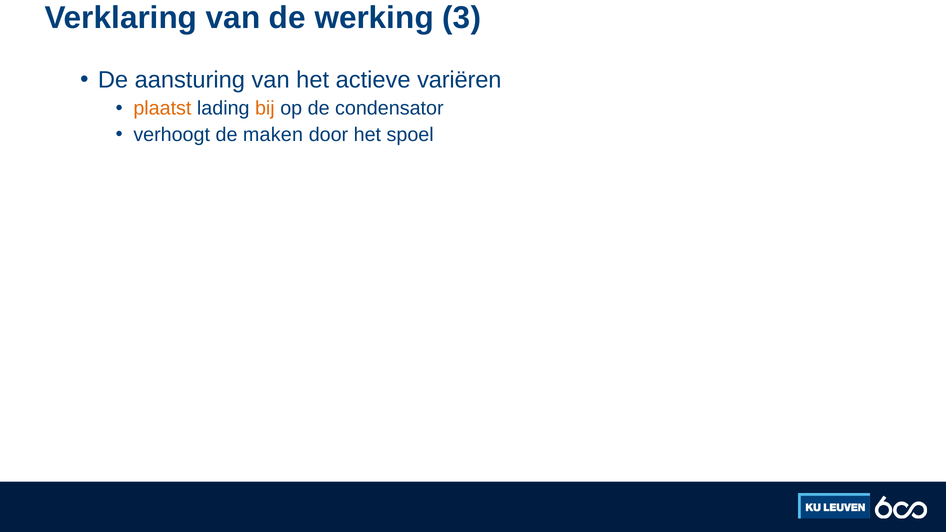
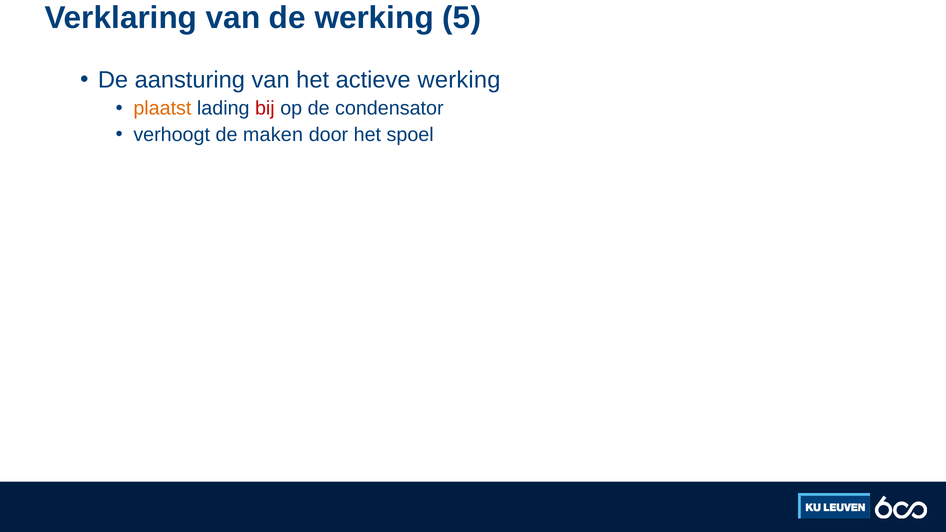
3: 3 -> 5 (462, 18)
actieve variëren: variëren -> werking (459, 80)
bij colour: orange -> red (265, 108)
